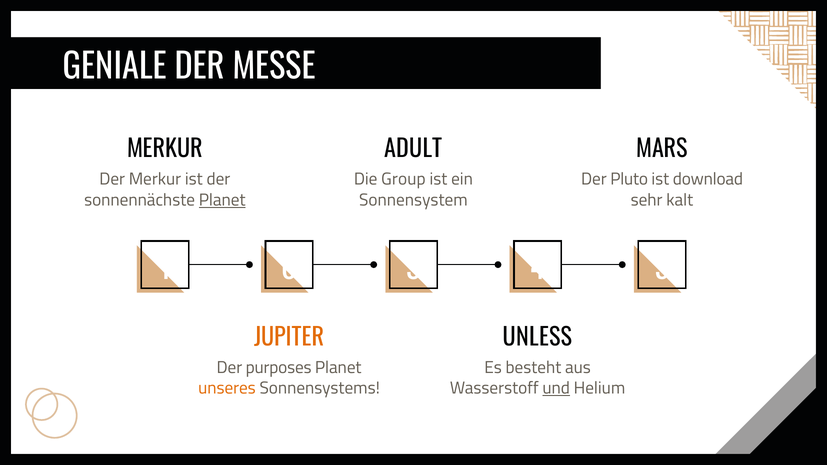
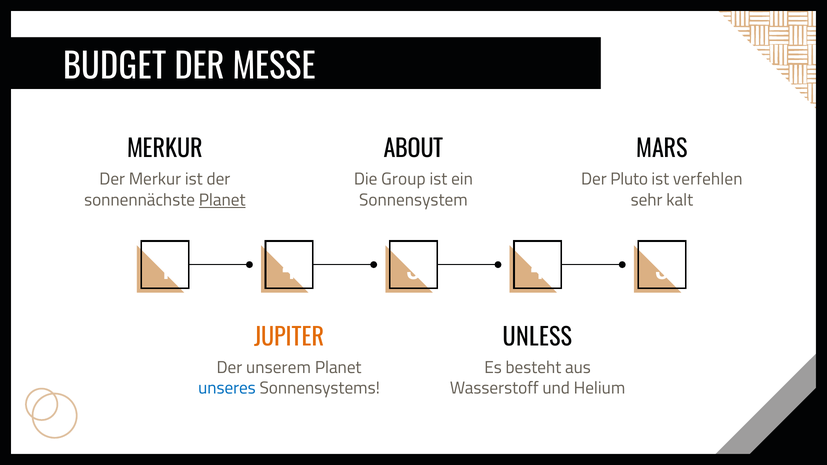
GENIALE: GENIALE -> BUDGET (115, 67)
ADULT: ADULT -> ABOUT (414, 149)
download: download -> verfehlen (708, 179)
1 0: 0 -> 4 (289, 269)
purposes: purposes -> unserem (278, 368)
unseres colour: orange -> blue (227, 388)
und underline: present -> none (556, 388)
